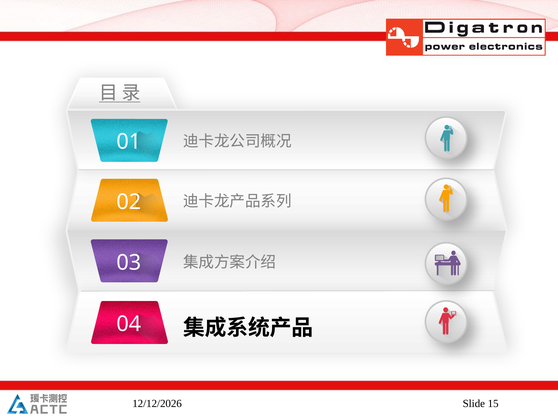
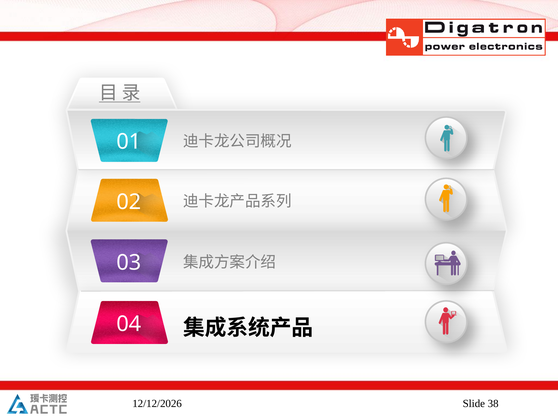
15: 15 -> 38 (493, 403)
